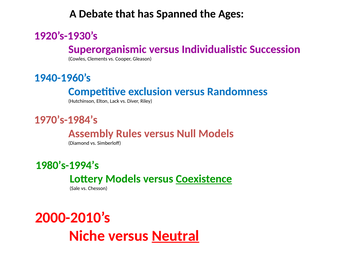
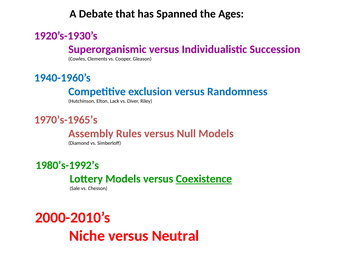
1970’s-1984’s: 1970’s-1984’s -> 1970’s-1965’s (66, 120)
1980’s-1994’s: 1980’s-1994’s -> 1980’s-1992’s (67, 165)
Neutral underline: present -> none (176, 236)
